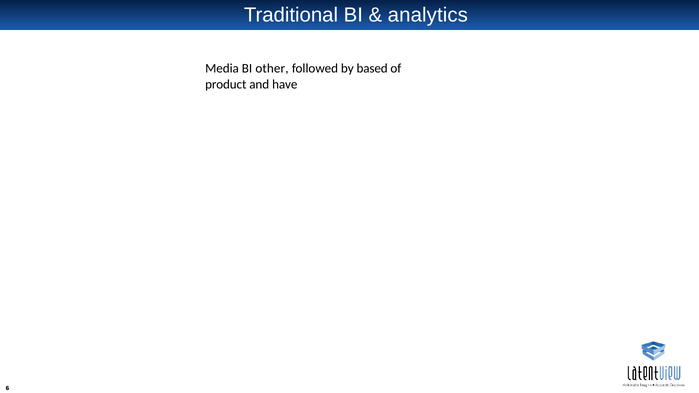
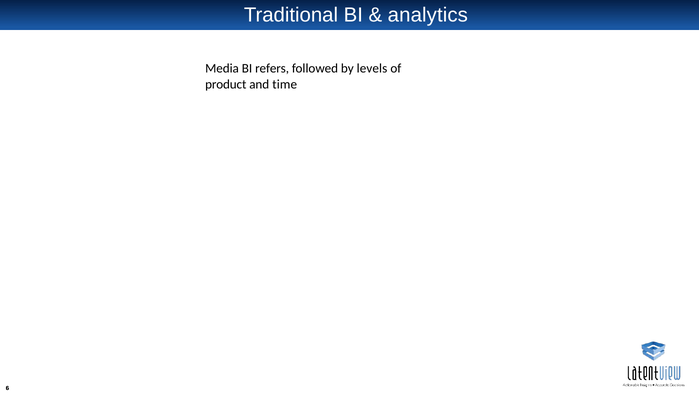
other: other -> refers (272, 69)
based: based -> levels (372, 69)
have: have -> time (285, 84)
